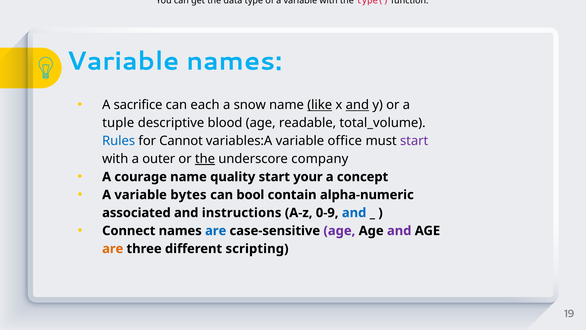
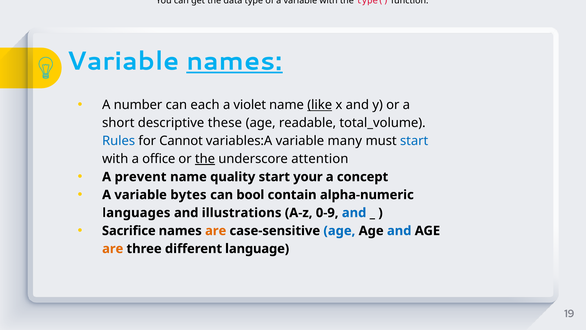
names underline: none -> present (234, 61)
sacrifice: sacrifice -> number (138, 105)
snow: snow -> violet (250, 105)
and underline: present -> none (357, 105)
tuple: tuple -> short (118, 123)
blood: blood -> these (225, 123)
office: office -> many (345, 141)
start colour: purple -> blue (414, 141)
outer: outer -> office (159, 159)
company: company -> attention (320, 159)
courage: courage -> prevent (141, 177)
associated: associated -> languages (136, 213)
instructions: instructions -> illustrations (242, 213)
Connect: Connect -> Sacrifice (129, 231)
are colour: blue -> orange (216, 231)
age colour: purple -> blue (339, 231)
and colour: purple -> blue (399, 231)
scripting: scripting -> language (257, 248)
